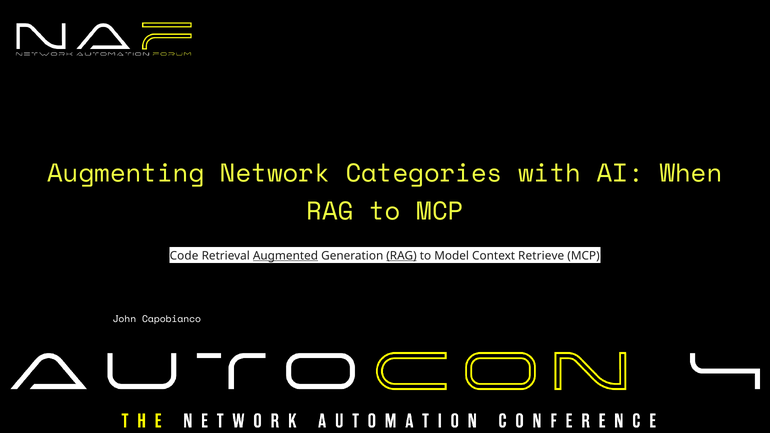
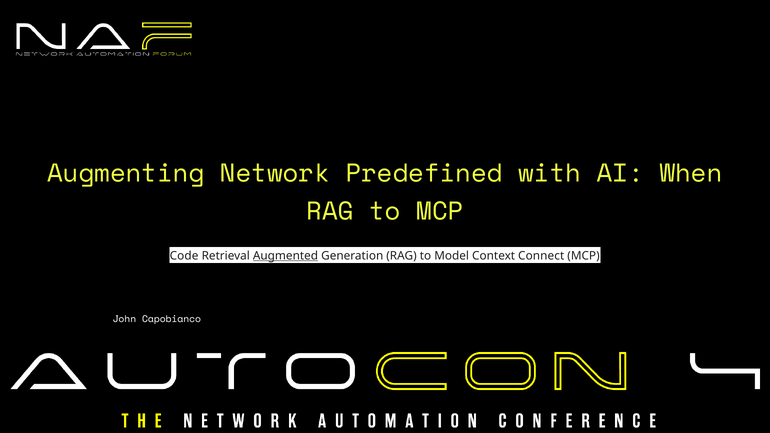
Categories: Categories -> Predefined (424, 173)
RAG underline: present -> none (402, 256)
Retrieve: Retrieve -> Connect (541, 256)
